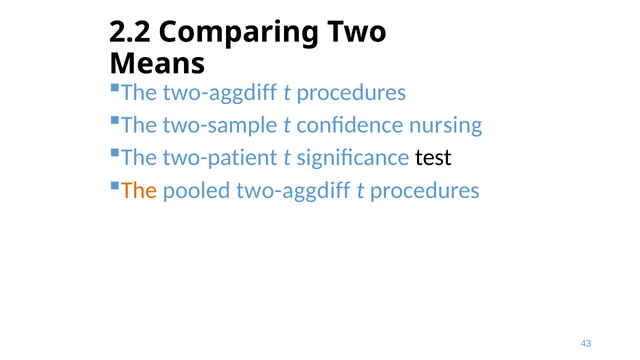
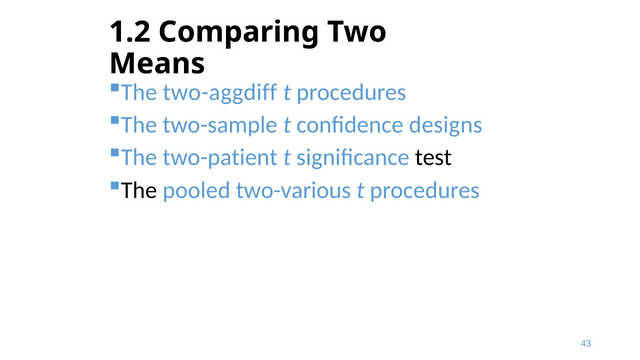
2.2: 2.2 -> 1.2 (130, 32)
nursing: nursing -> designs (446, 125)
The colour: orange -> black (139, 190)
pooled two-aggdiff: two-aggdiff -> two-various (293, 190)
